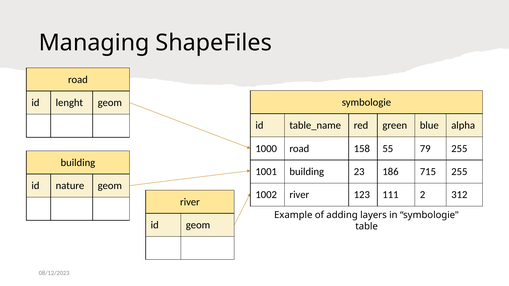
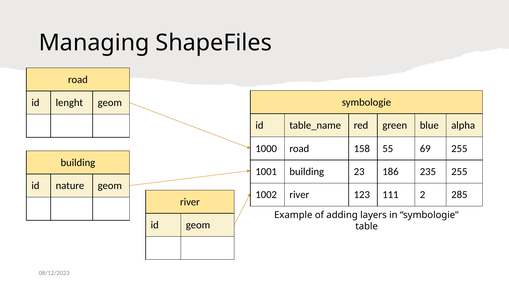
79: 79 -> 69 (425, 149)
715: 715 -> 235 (428, 172)
312: 312 -> 285 (459, 195)
